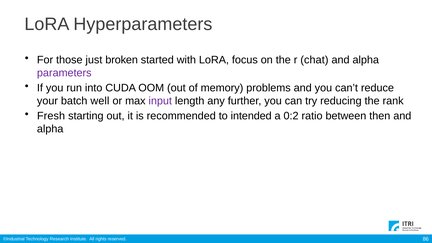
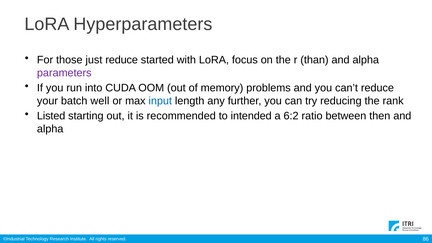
just broken: broken -> reduce (122, 60)
chat: chat -> than (314, 60)
input colour: purple -> blue (160, 101)
Fresh: Fresh -> Listed (51, 116)
0:2: 0:2 -> 6:2 (291, 116)
